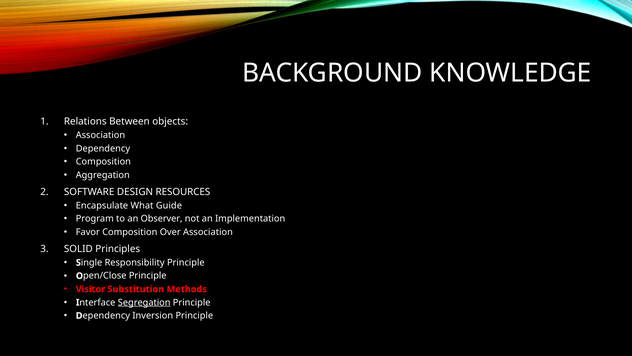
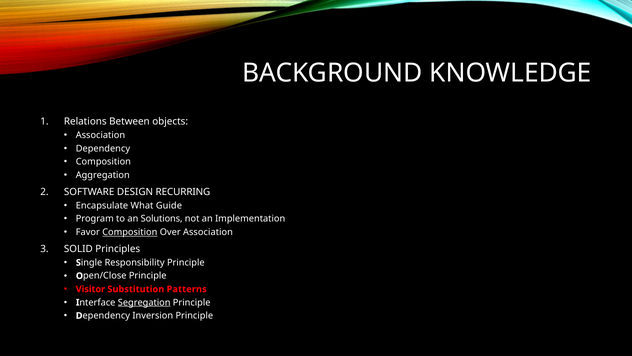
RESOURCES: RESOURCES -> RECURRING (183, 192)
Observer: Observer -> Solutions (162, 219)
Composition underline: none -> present (130, 232)
Methods: Methods -> Patterns (187, 289)
